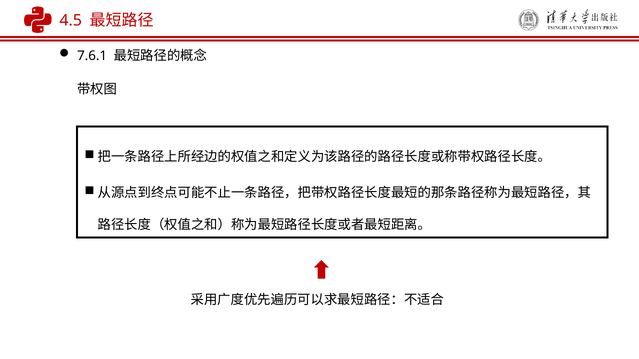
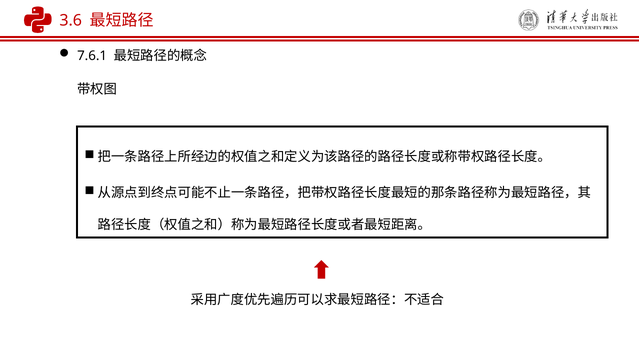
4.5: 4.5 -> 3.6 (71, 21)
